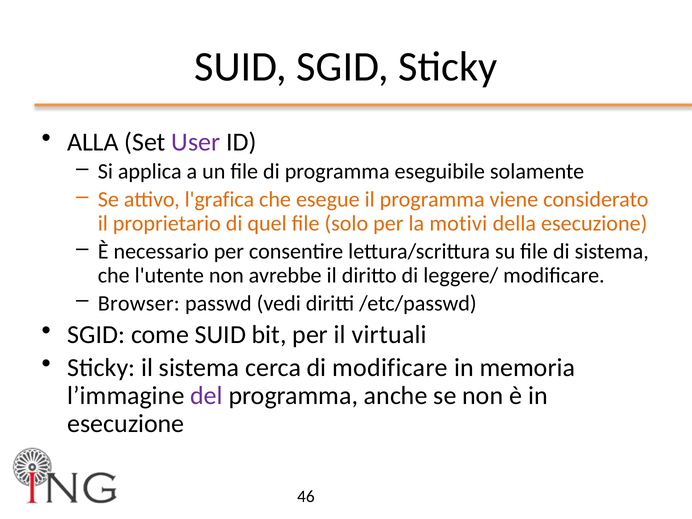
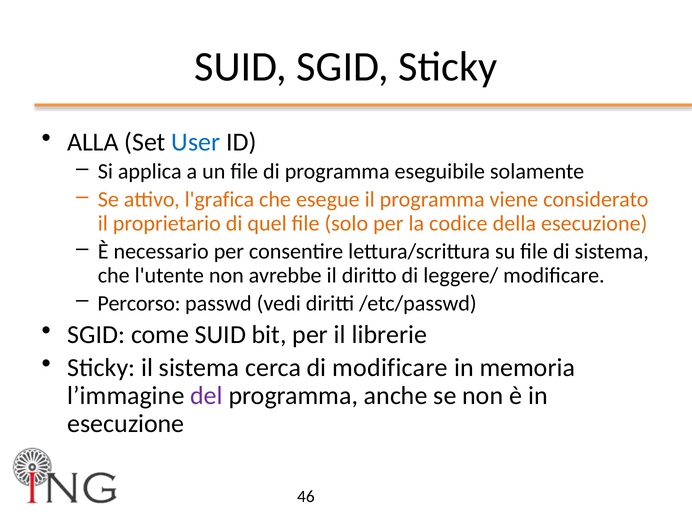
User colour: purple -> blue (196, 142)
motivi: motivi -> codice (458, 223)
Browser: Browser -> Percorso (139, 303)
virtuali: virtuali -> librerie (389, 335)
